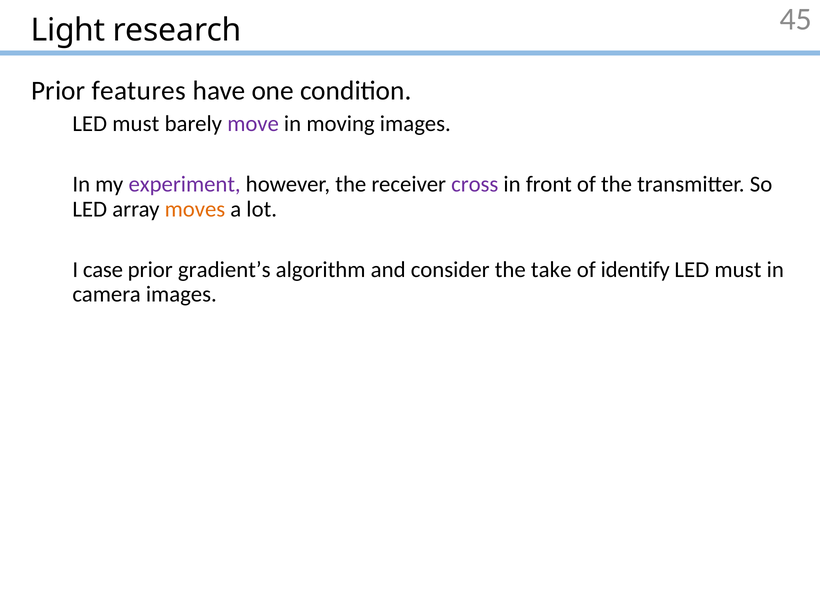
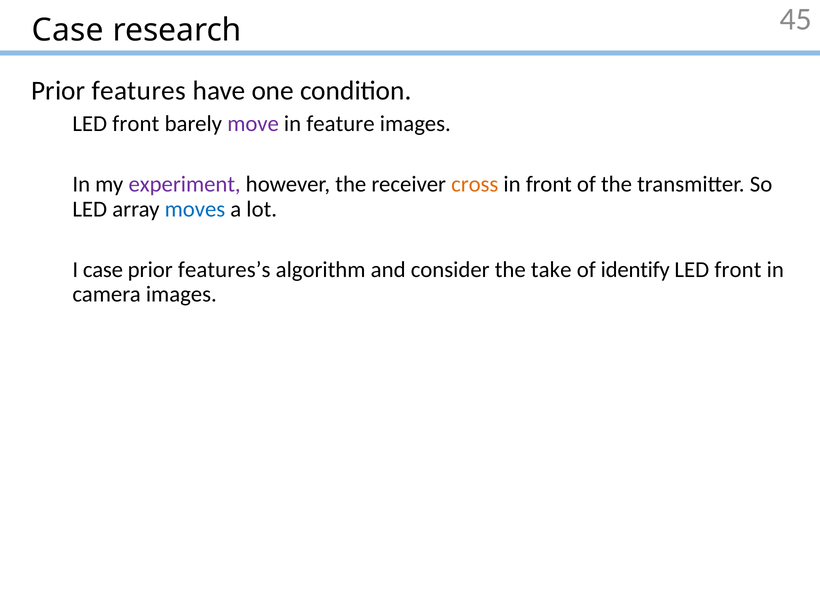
Light: Light -> Case (68, 30)
must: must -> front (136, 124)
moving: moving -> feature (341, 124)
cross colour: purple -> orange (475, 184)
moves colour: orange -> blue (195, 209)
gradient’s: gradient’s -> features’s (224, 270)
must: must -> front (738, 270)
